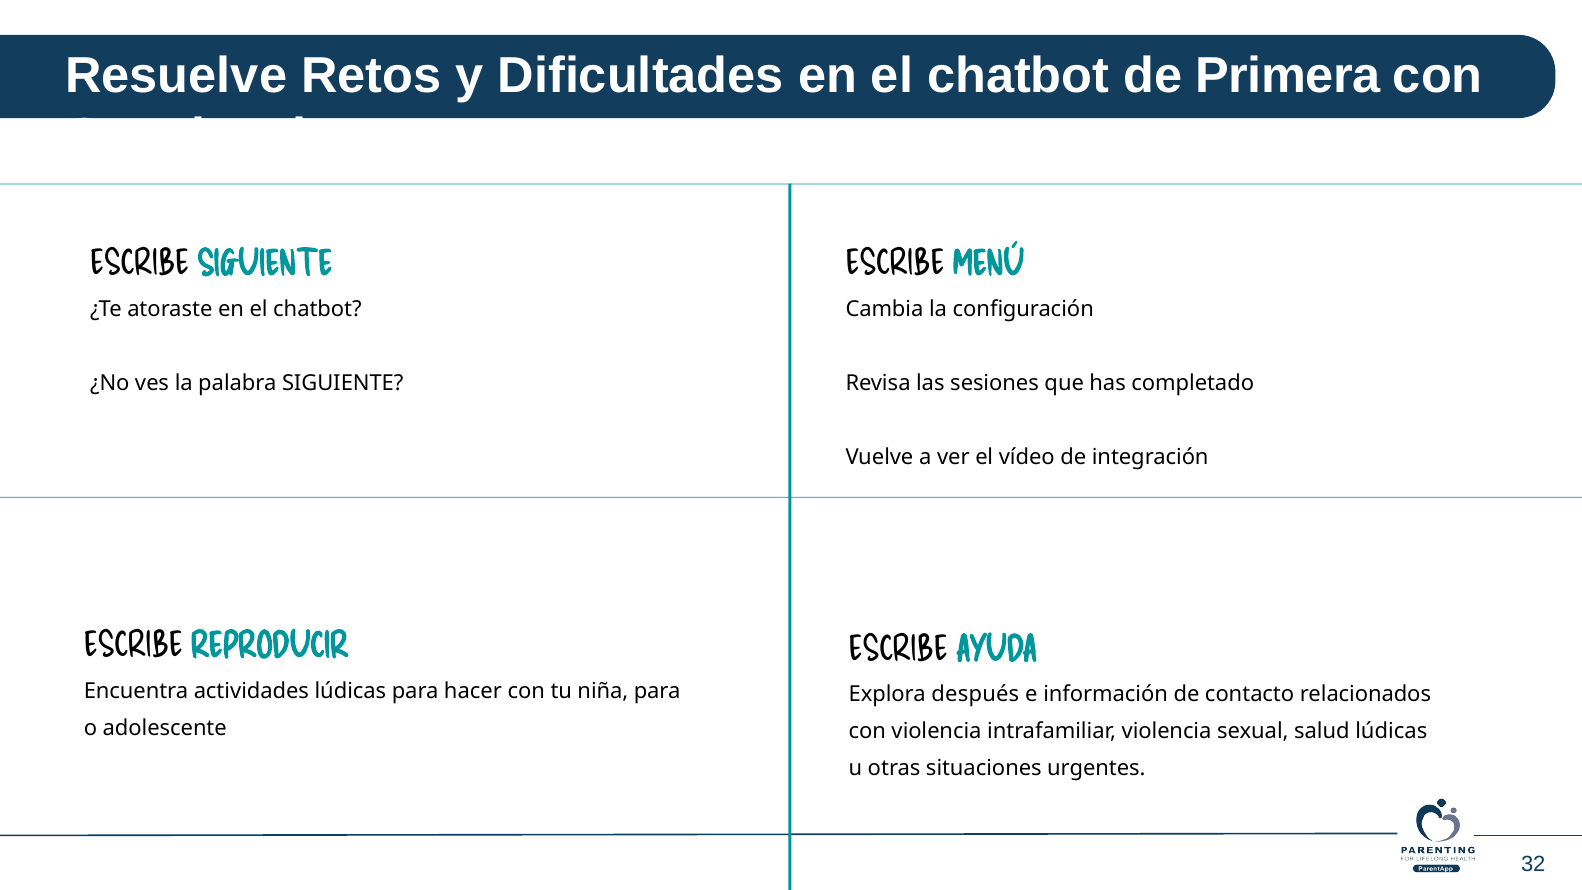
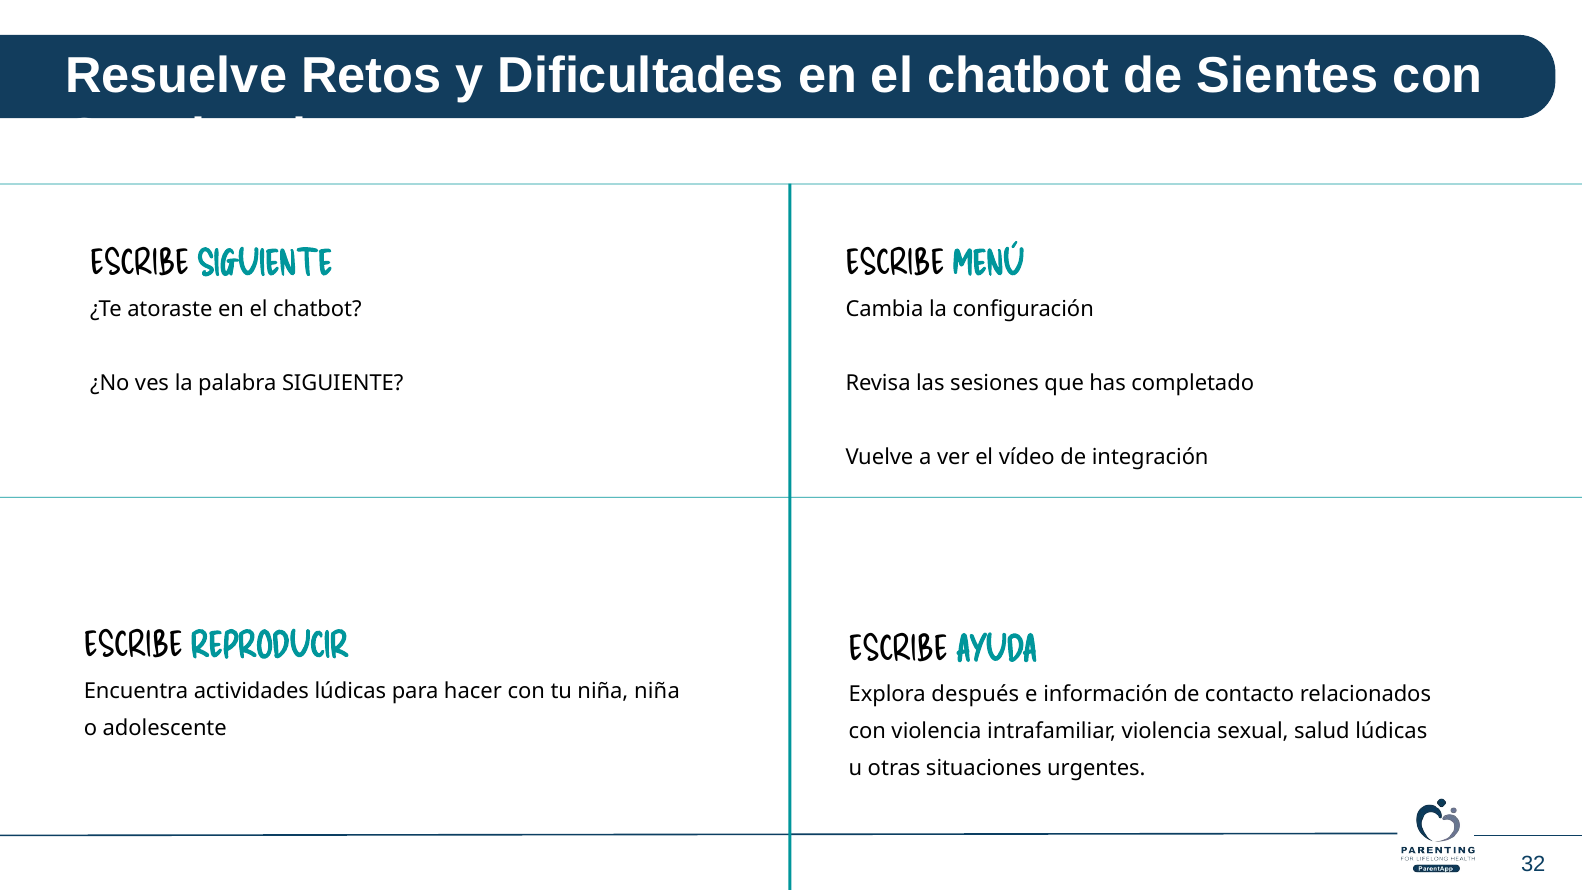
Primera: Primera -> Sientes (1288, 76)
niña para: para -> niña (657, 691)
